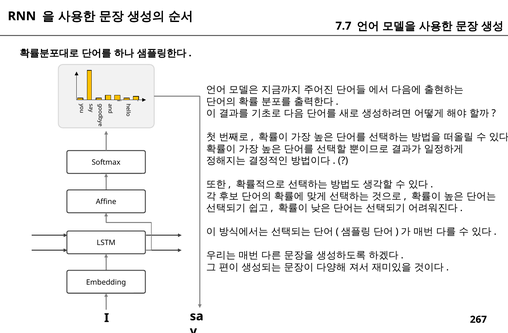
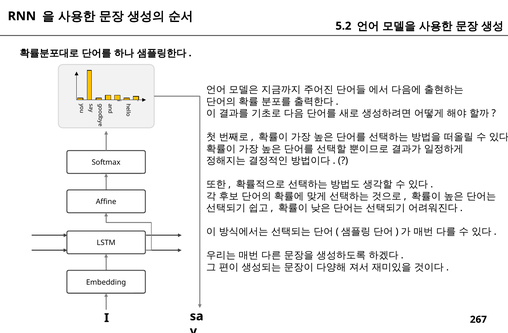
7.7: 7.7 -> 5.2 (343, 26)
